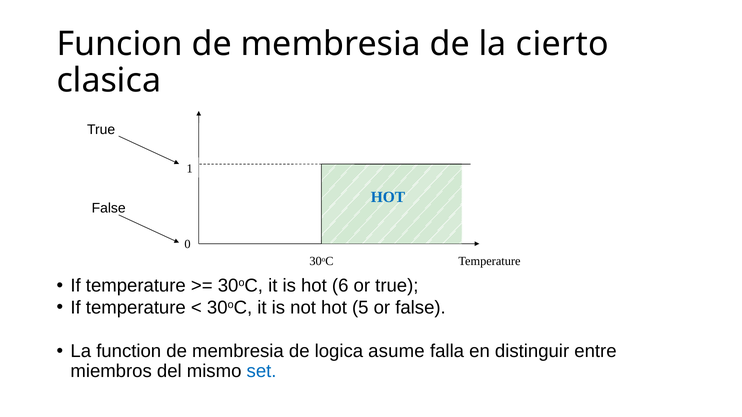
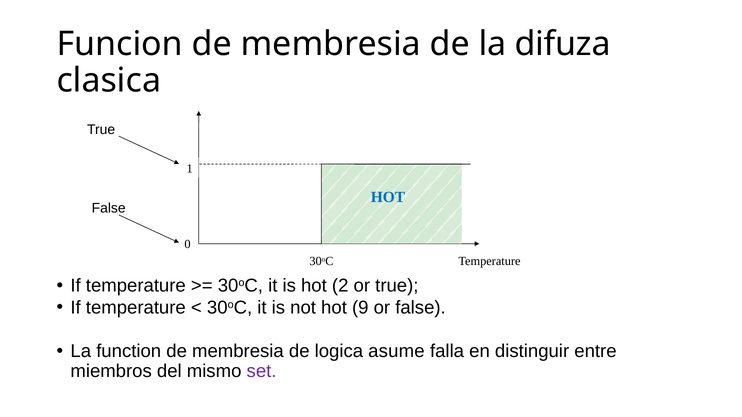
cierto: cierto -> difuza (563, 44)
6: 6 -> 2 (340, 286)
5: 5 -> 9 (360, 308)
set colour: blue -> purple (262, 372)
